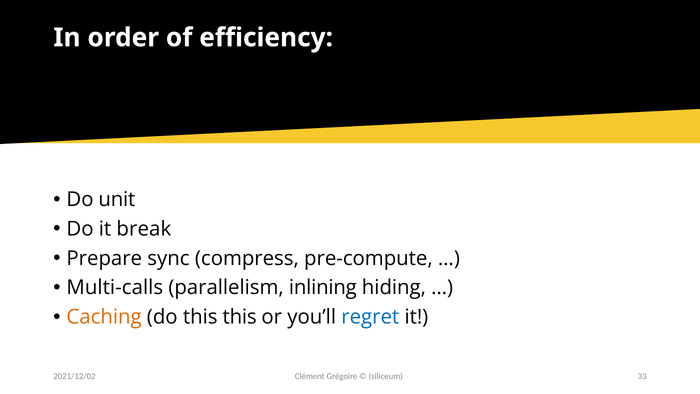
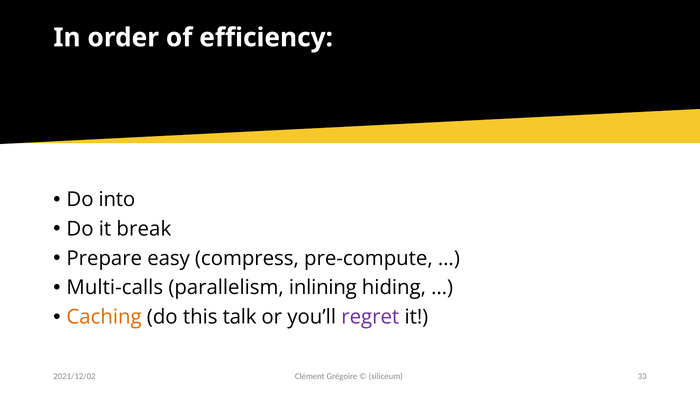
unit: unit -> into (117, 199)
sync: sync -> easy (169, 258)
this this: this -> talk (240, 317)
regret colour: blue -> purple (370, 317)
